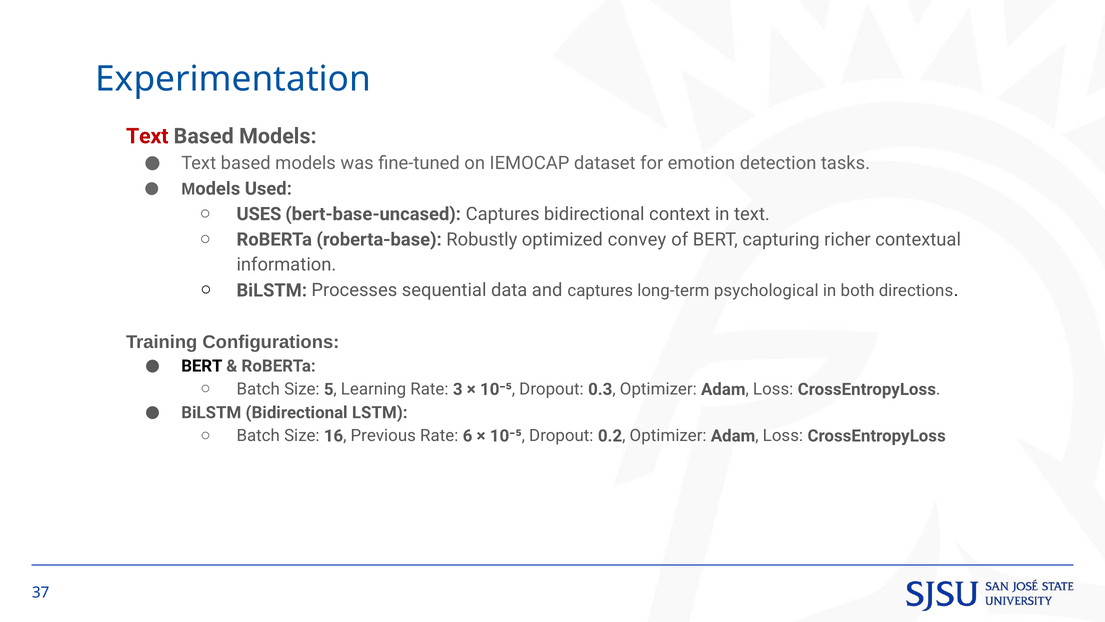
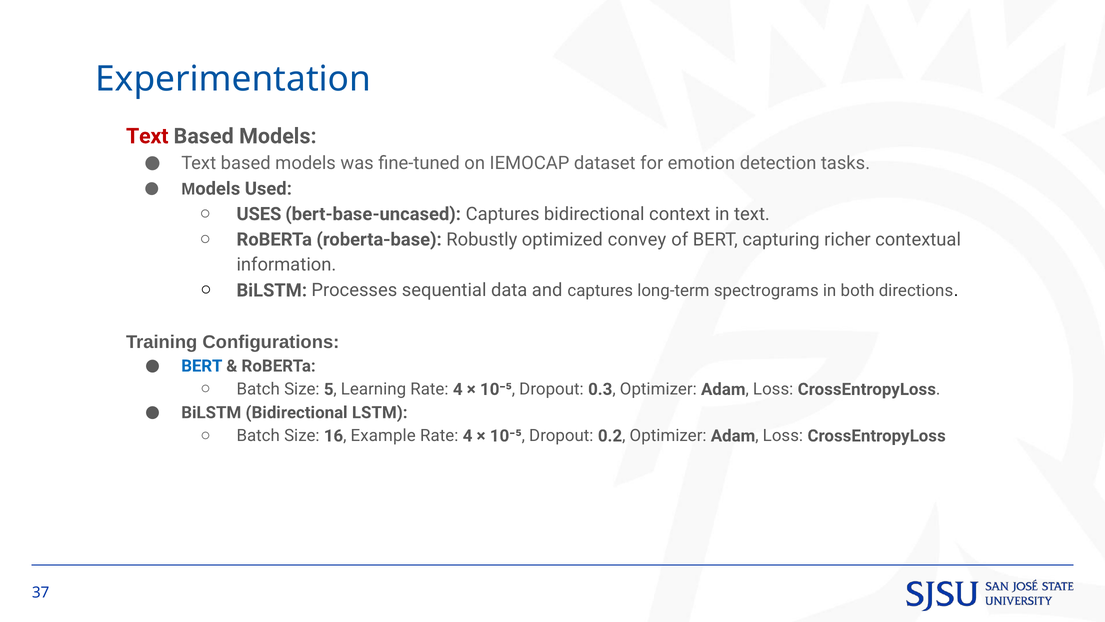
psychological: psychological -> spectrograms (766, 291)
BERT colour: black -> blue (202, 366)
Learning Rate 3: 3 -> 4 (458, 389)
Previous: Previous -> Example (383, 436)
6: 6 -> 4 (468, 436)
